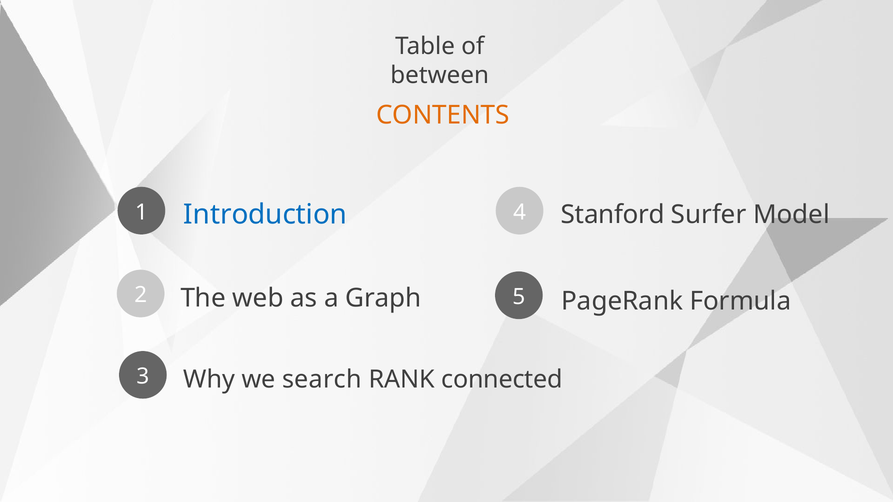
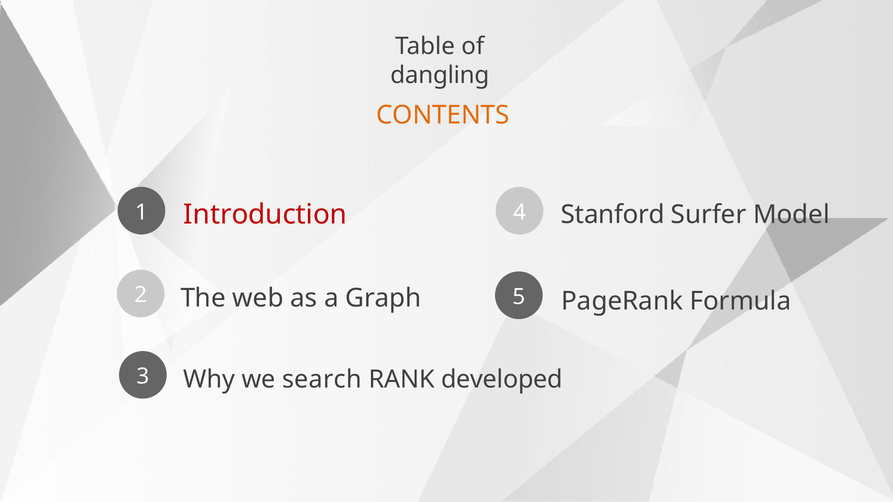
between: between -> dangling (440, 76)
Introduction colour: blue -> red (265, 215)
connected: connected -> developed (502, 379)
